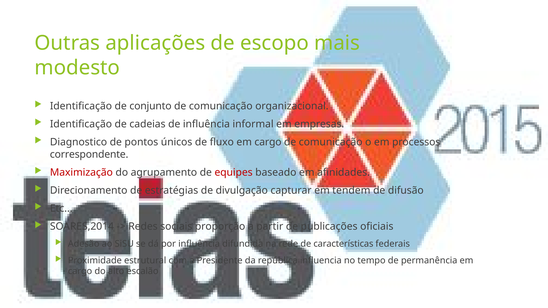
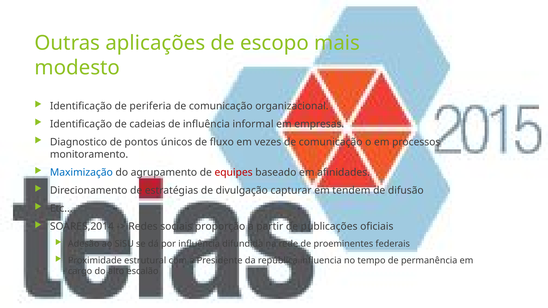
conjunto: conjunto -> periferia (150, 106)
cargo: cargo -> vezes (268, 142)
correspondente: correspondente -> monitoramento (89, 154)
Maximização colour: red -> blue (81, 173)
características: características -> proeminentes (343, 244)
